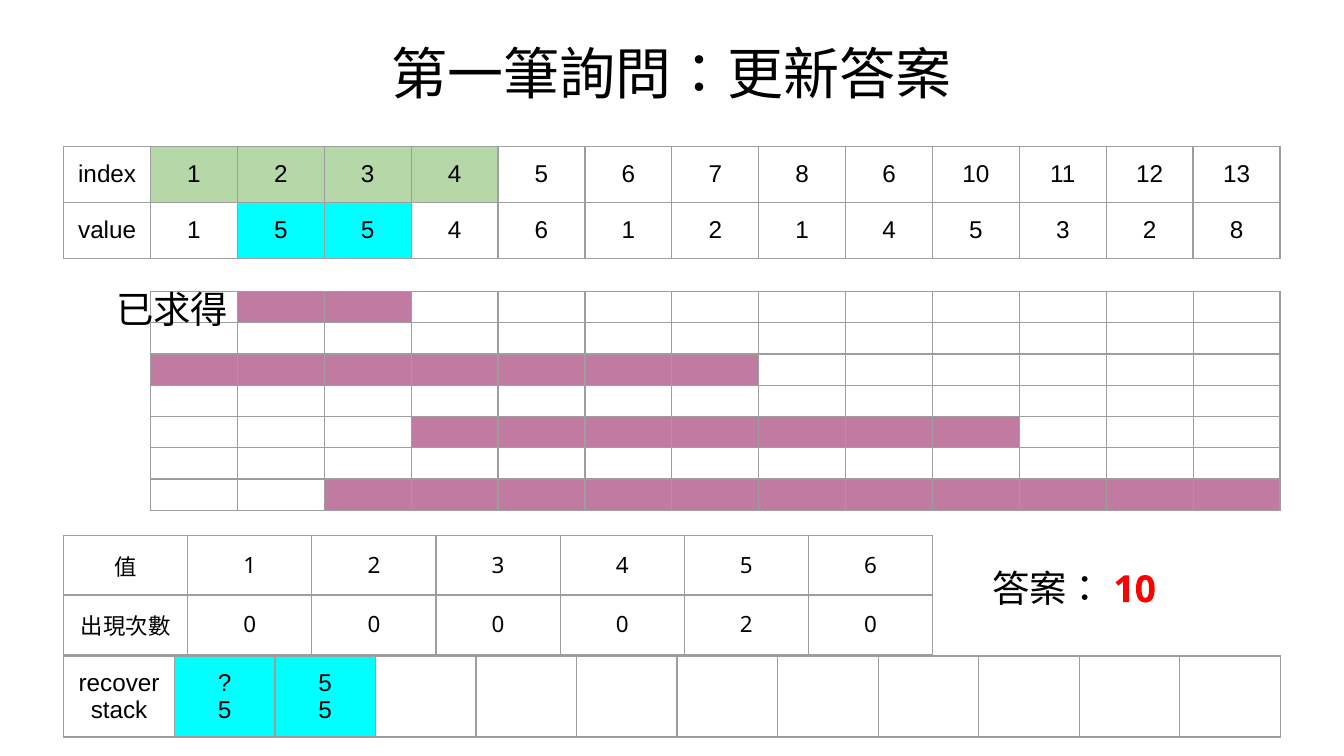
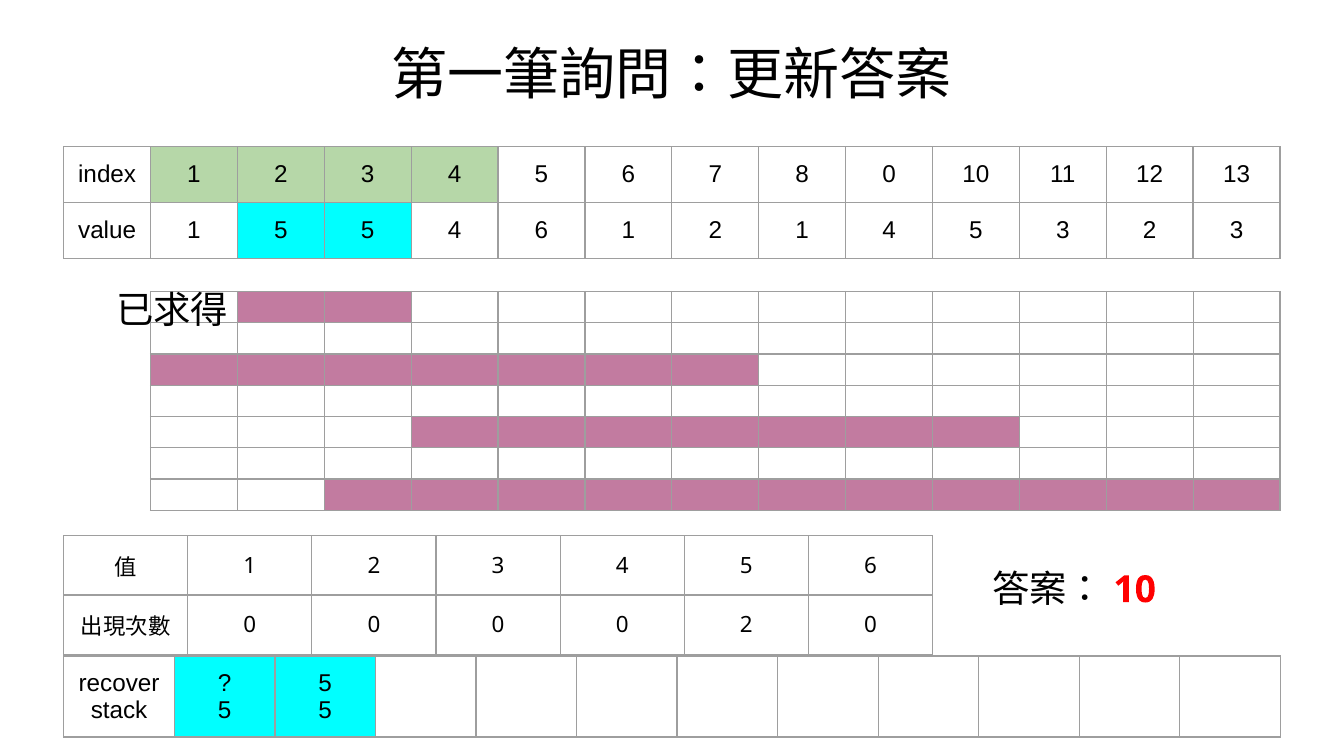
8 6: 6 -> 0 (889, 174)
3 2 8: 8 -> 3 (1237, 230)
